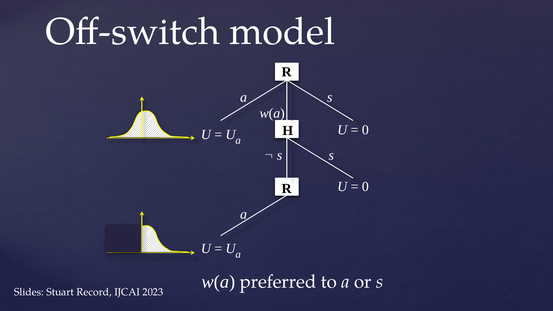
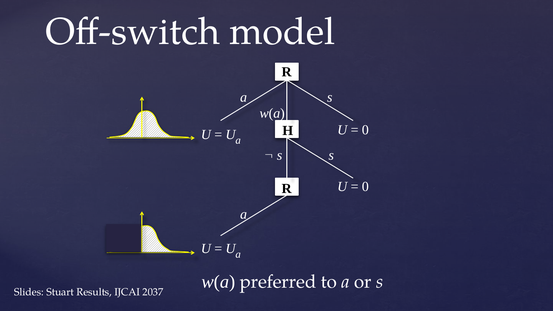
Record: Record -> Results (94, 292)
2023: 2023 -> 2037 (153, 292)
